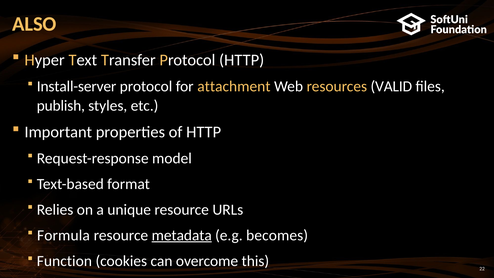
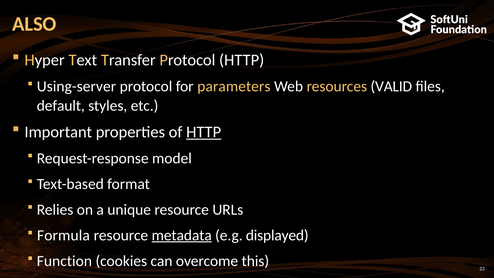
Install-server: Install-server -> Using-server (76, 86)
attachment: attachment -> parameters (234, 86)
publish: publish -> default (61, 106)
HTTP underline: none -> present (204, 132)
becomes: becomes -> displayed (277, 235)
